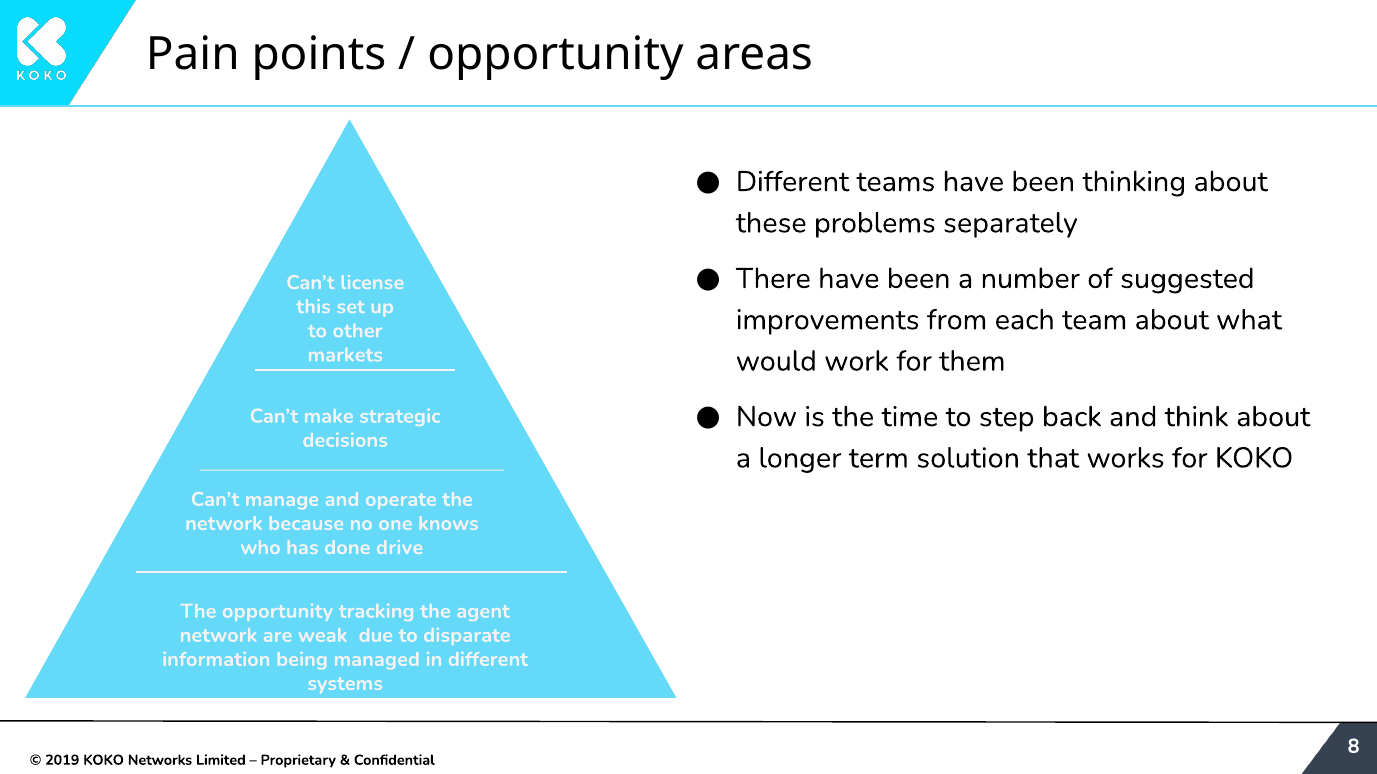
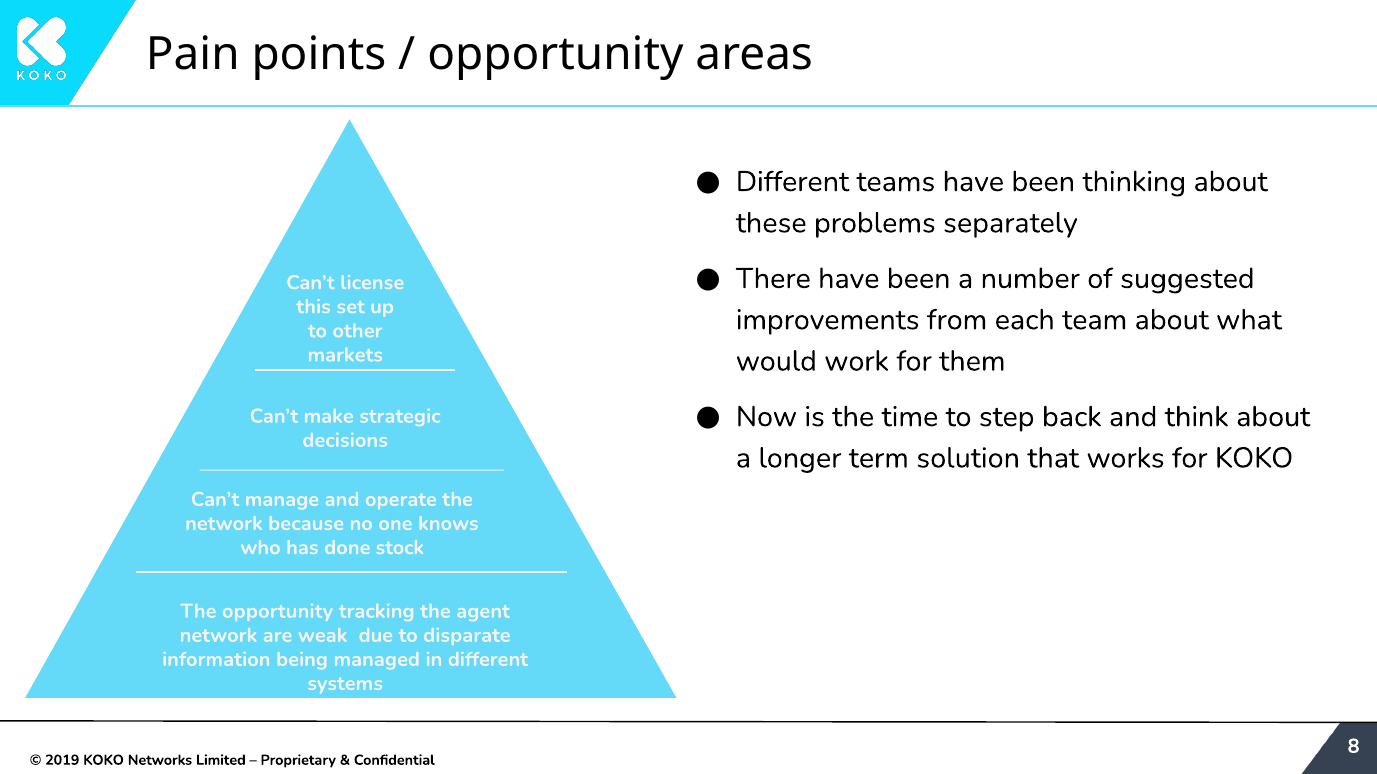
drive: drive -> stock (400, 548)
